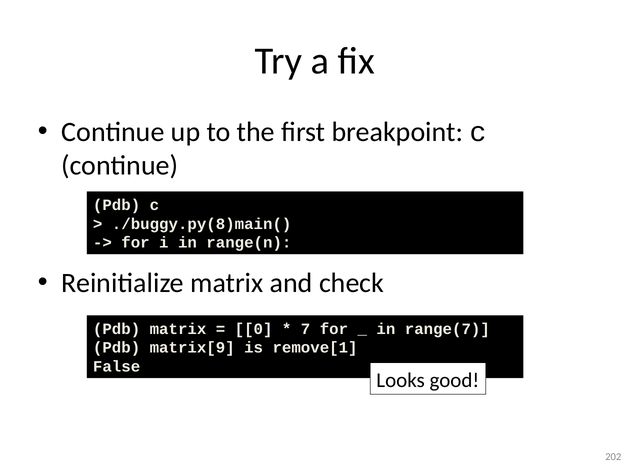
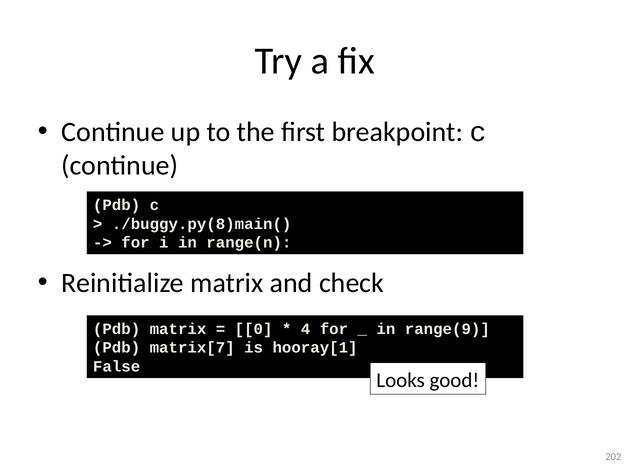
7: 7 -> 4 (306, 329)
range(7: range(7 -> range(9 (447, 329)
matrix[9: matrix[9 -> matrix[7 (192, 348)
remove[1: remove[1 -> hooray[1 (315, 348)
